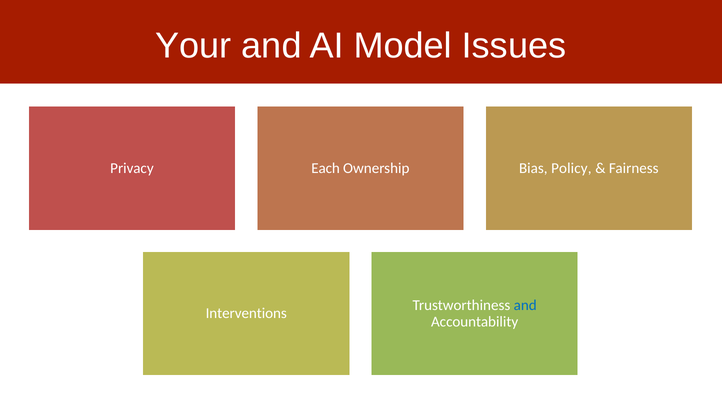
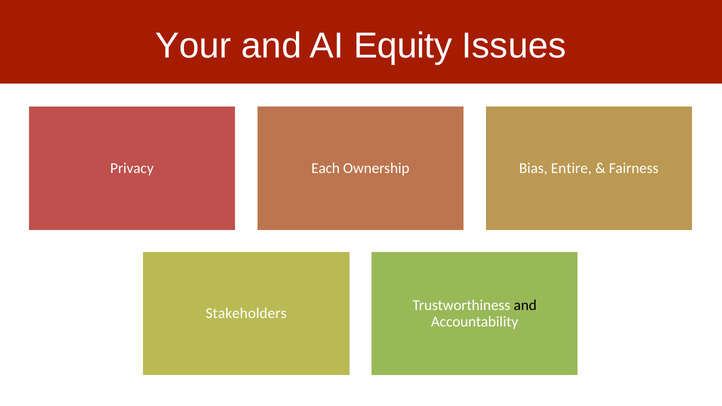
Model: Model -> Equity (403, 46)
Policy: Policy -> Entire (571, 168)
and colour: blue -> black (525, 305)
Interventions: Interventions -> Stakeholders (246, 314)
